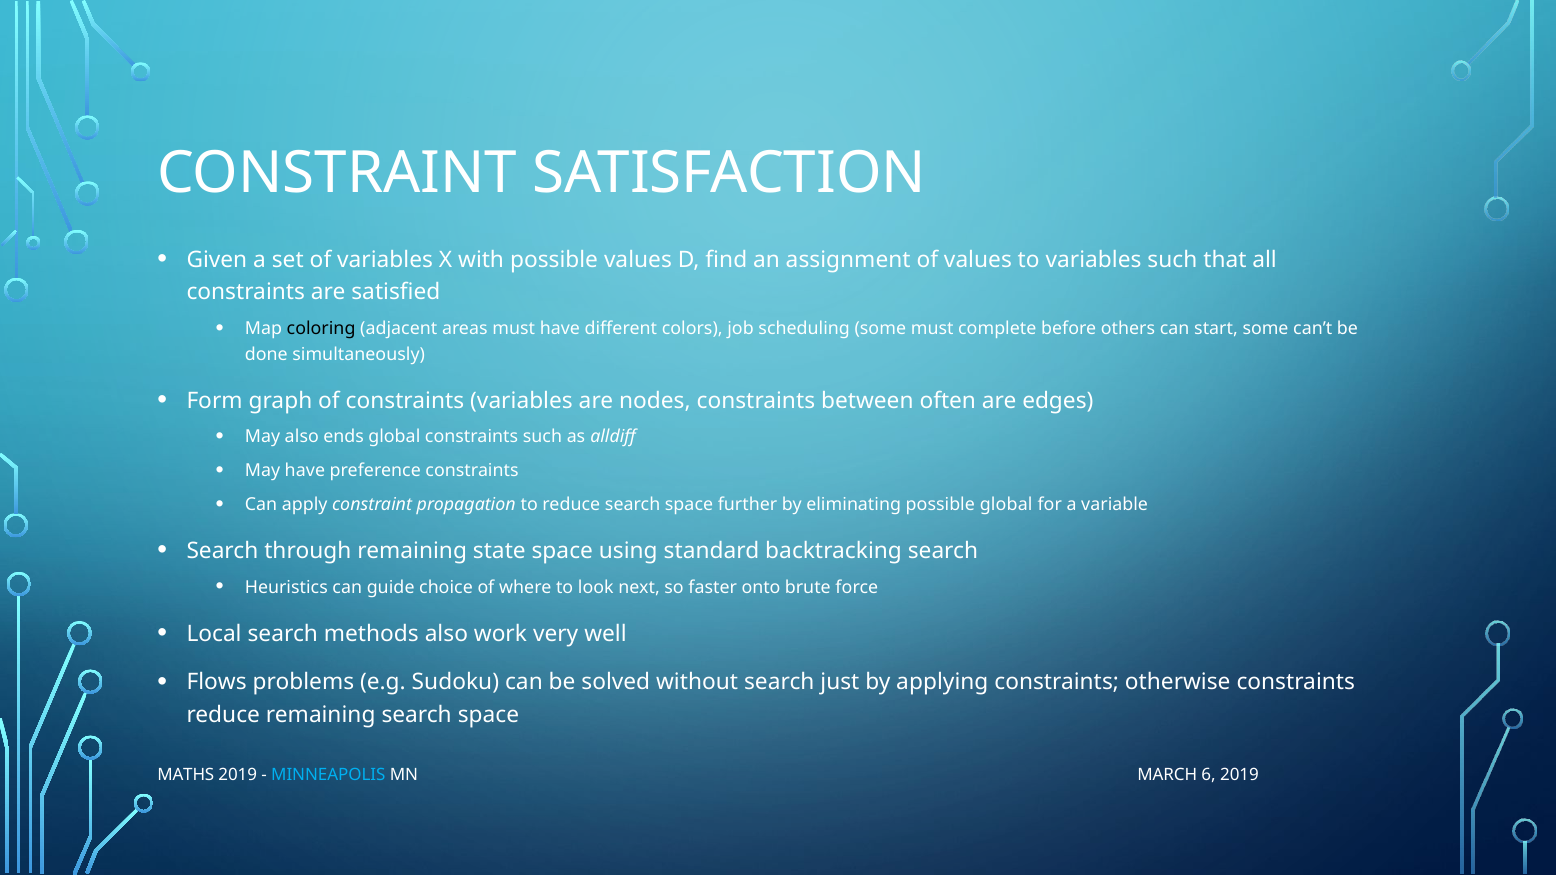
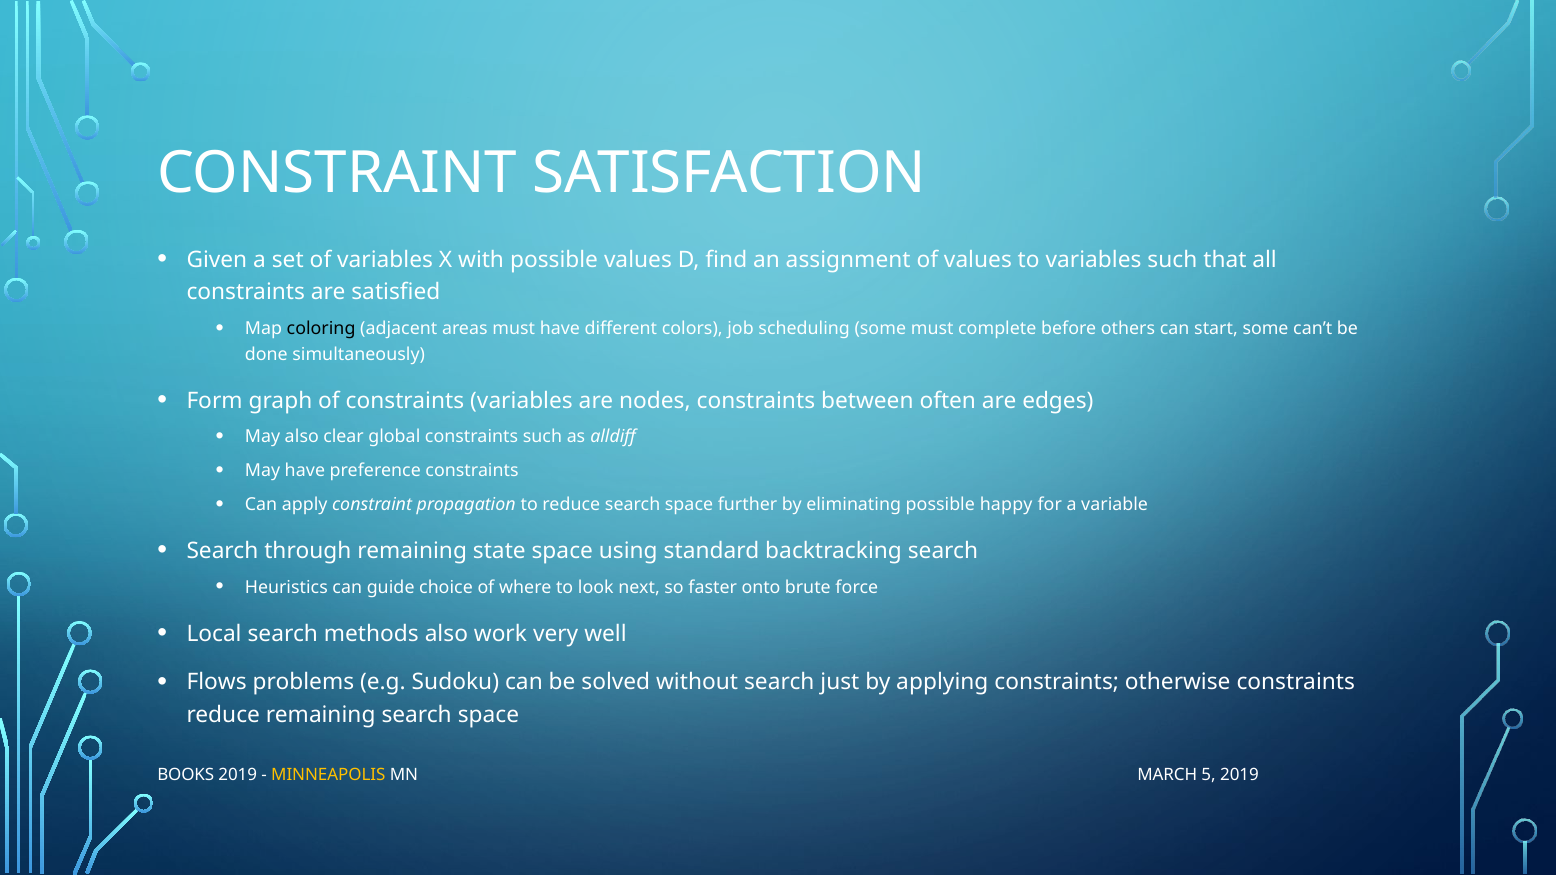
ends: ends -> clear (344, 437)
possible global: global -> happy (1006, 505)
MATHS: MATHS -> BOOKS (186, 775)
MINNEAPOLIS colour: light blue -> yellow (328, 775)
6: 6 -> 5 (1209, 775)
